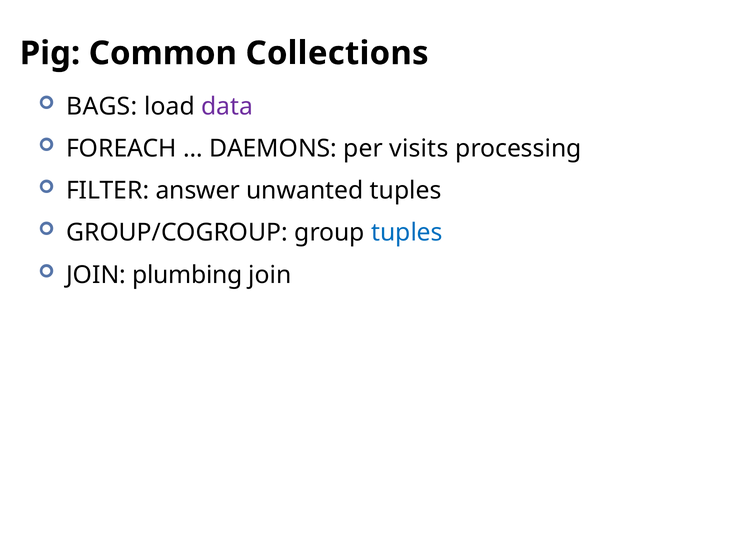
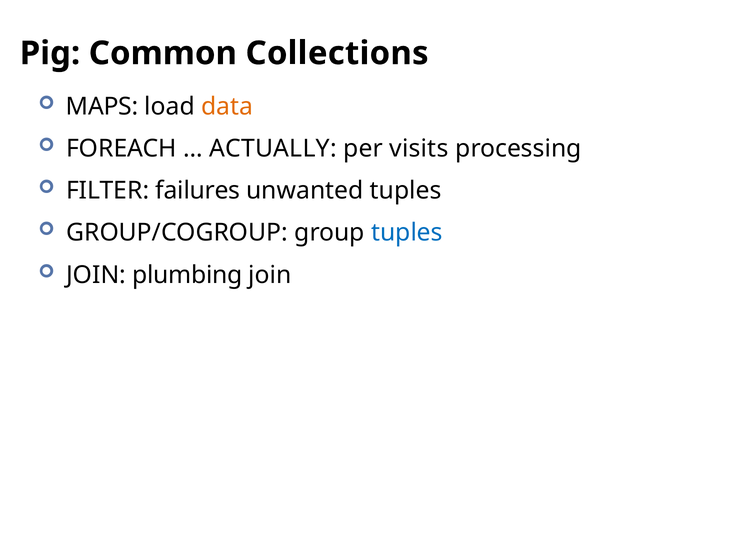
BAGS: BAGS -> MAPS (102, 107)
data colour: purple -> orange (227, 107)
DAEMONS: DAEMONS -> ACTUALLY (273, 149)
answer: answer -> failures (198, 191)
